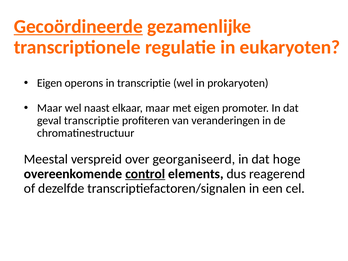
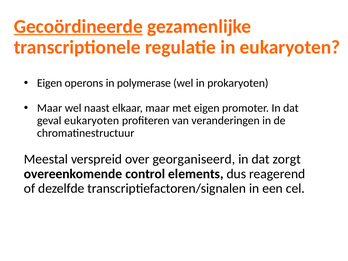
in transcriptie: transcriptie -> polymerase (144, 83)
geval transcriptie: transcriptie -> eukaryoten (92, 121)
hoge: hoge -> zorgt (287, 159)
control underline: present -> none (145, 174)
